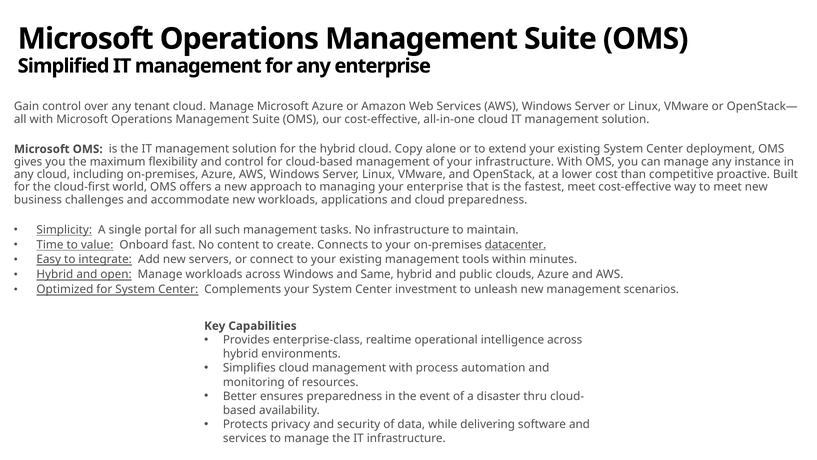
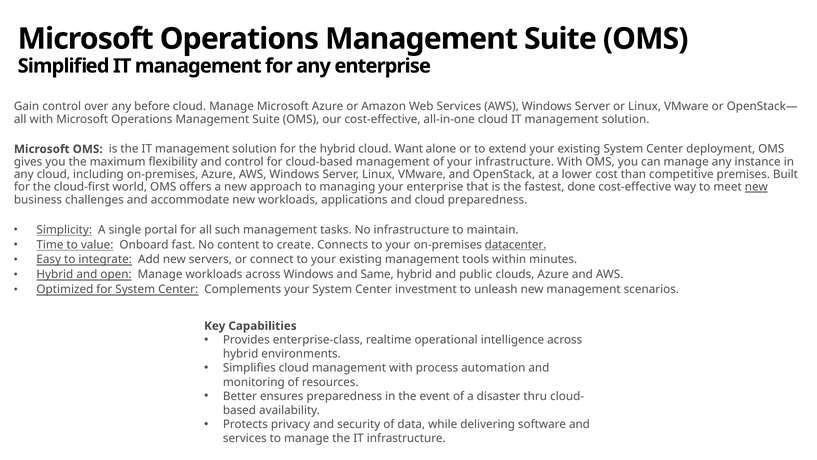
tenant: tenant -> before (152, 106)
Copy: Copy -> Want (409, 149)
proactive: proactive -> premises (743, 174)
fastest meet: meet -> done (581, 187)
new underline: none -> present (756, 187)
